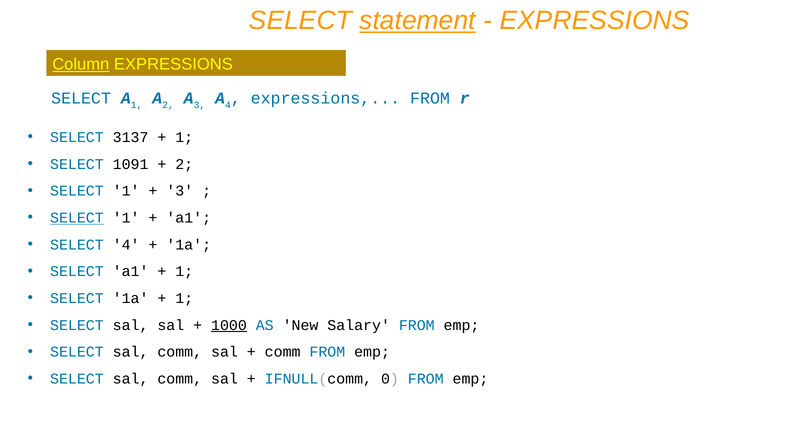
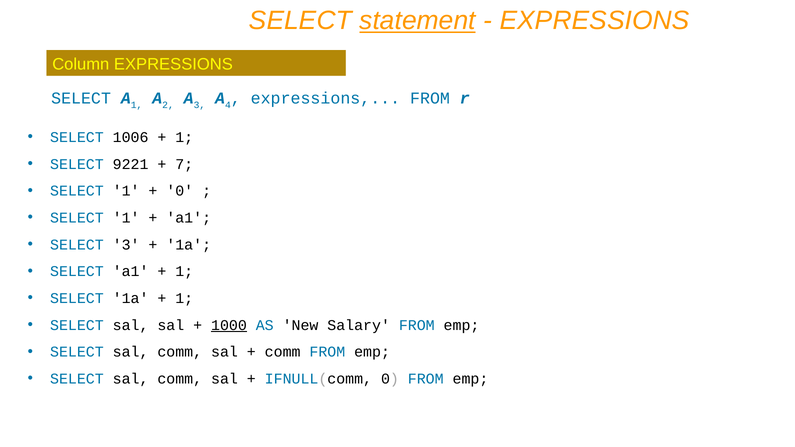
Column underline: present -> none (81, 64)
3137: 3137 -> 1006 (131, 137)
1091: 1091 -> 9221 (131, 164)
2: 2 -> 7 (184, 164)
3: 3 -> 0 (180, 191)
SELECT underline: present -> none (77, 218)
SELECT 4: 4 -> 3 (126, 245)
